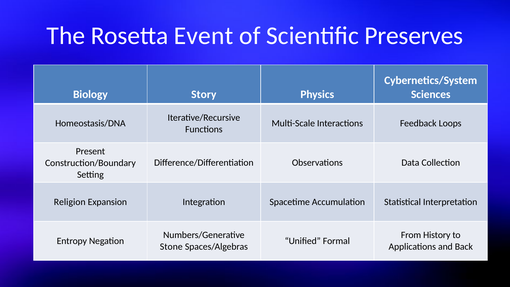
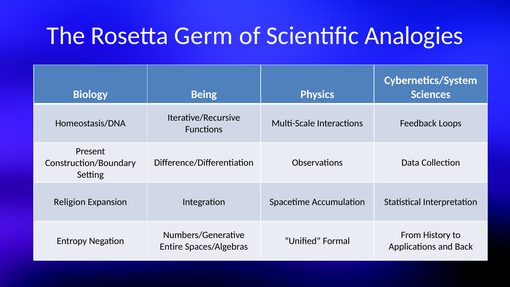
Event: Event -> Germ (204, 36)
Preserves: Preserves -> Analogies (414, 36)
Story: Story -> Being (204, 94)
Stone: Stone -> Entire (171, 247)
